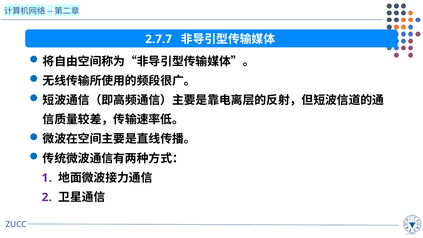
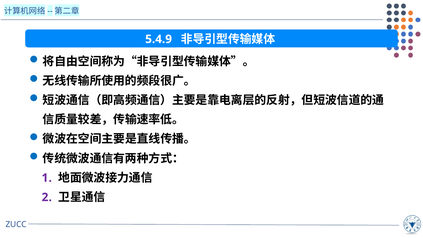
2.7.7: 2.7.7 -> 5.4.9 (159, 39)
